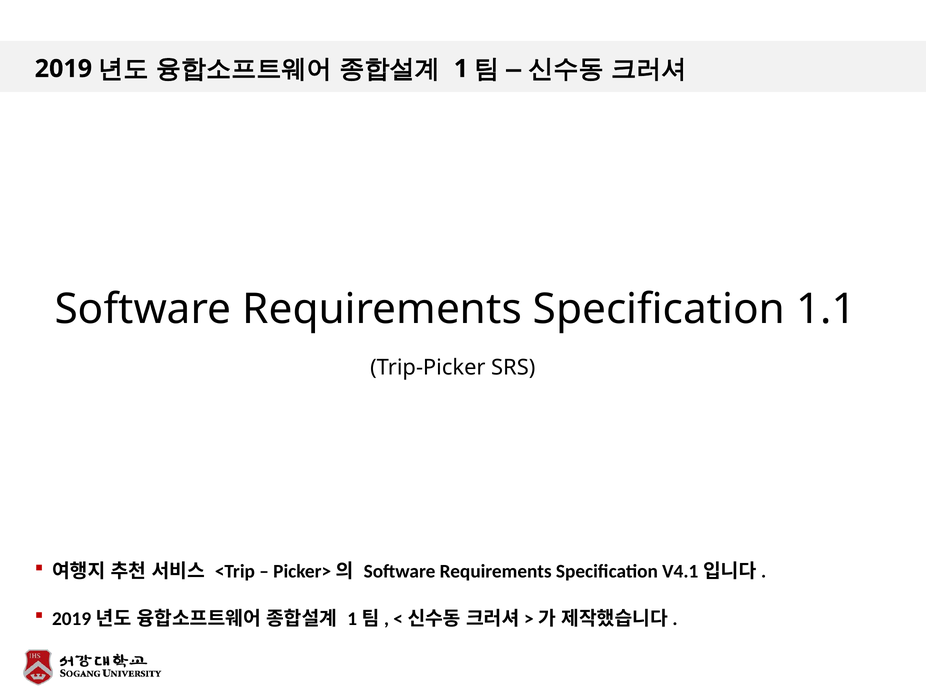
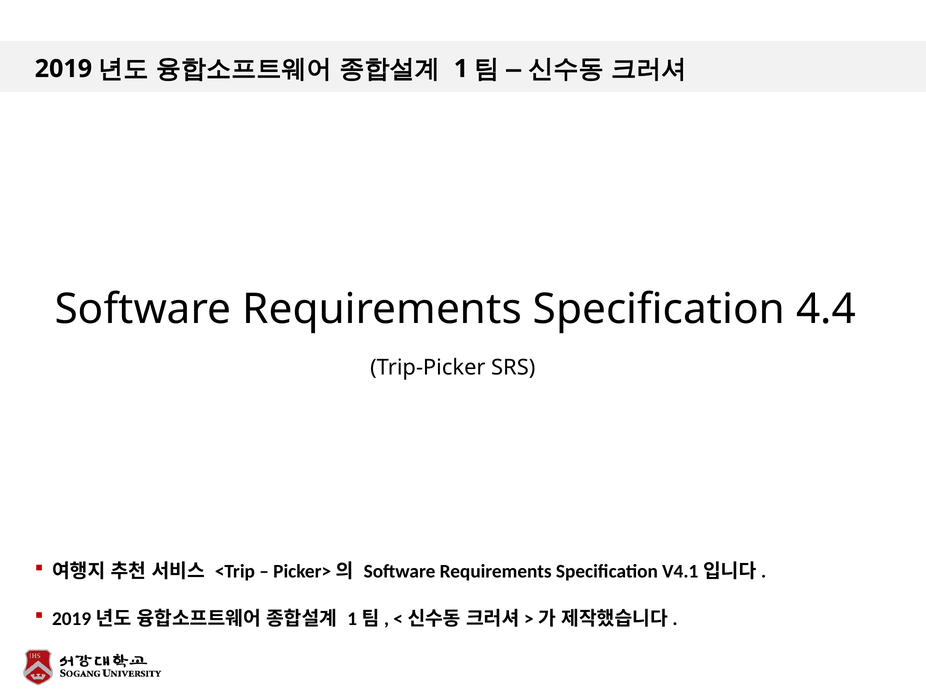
1.1: 1.1 -> 4.4 (826, 310)
